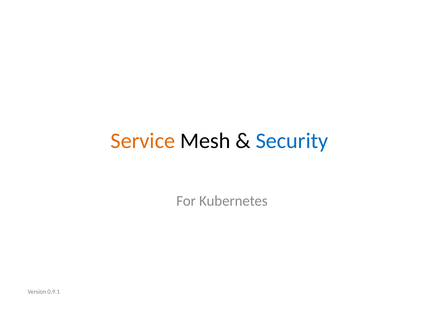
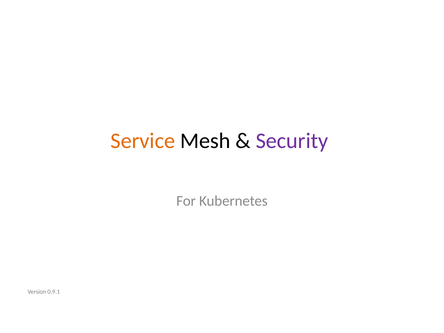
Security colour: blue -> purple (292, 141)
